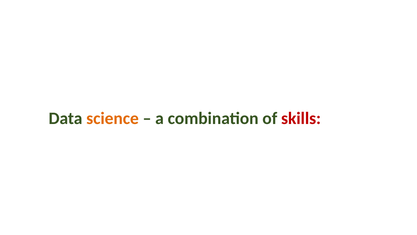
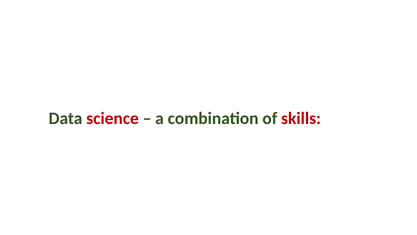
science colour: orange -> red (113, 118)
